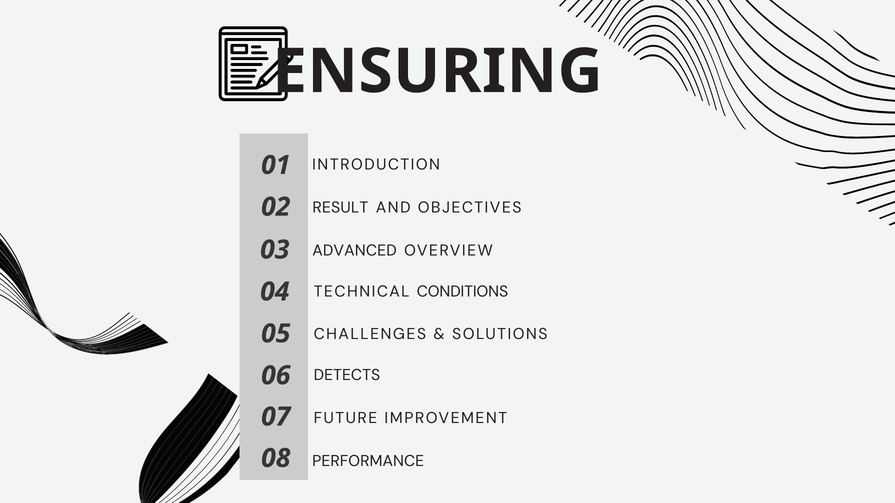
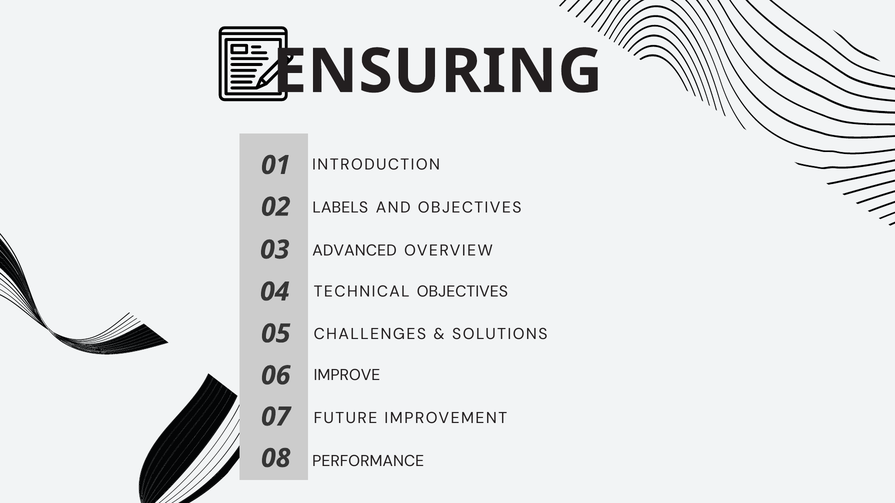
RESULT: RESULT -> LABELS (340, 208)
TECHNICAL CONDITIONS: CONDITIONS -> OBJECTIVES (462, 292)
DETECTS: DETECTS -> IMPROVE (347, 376)
